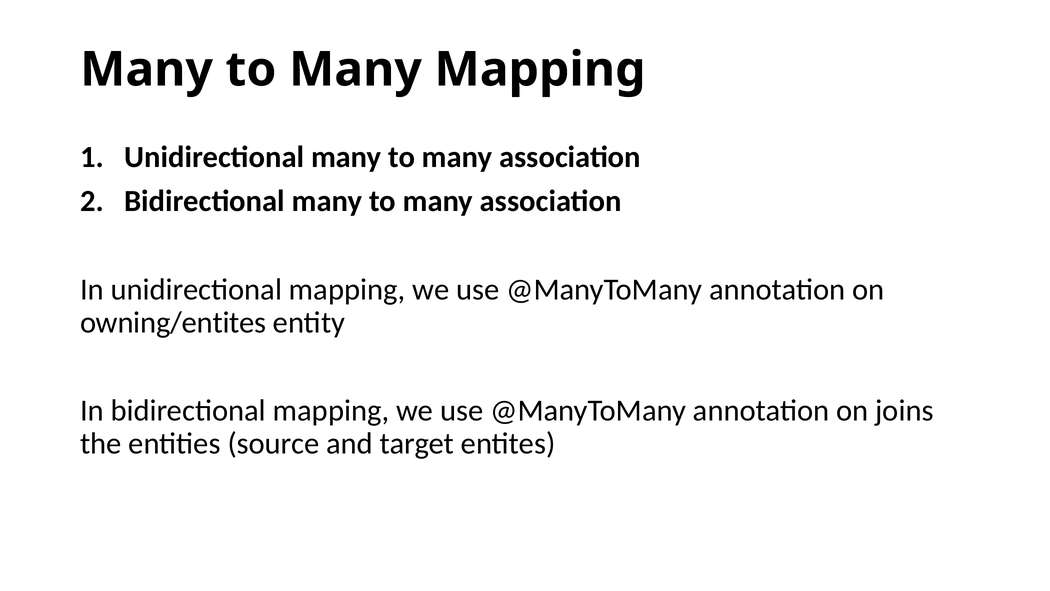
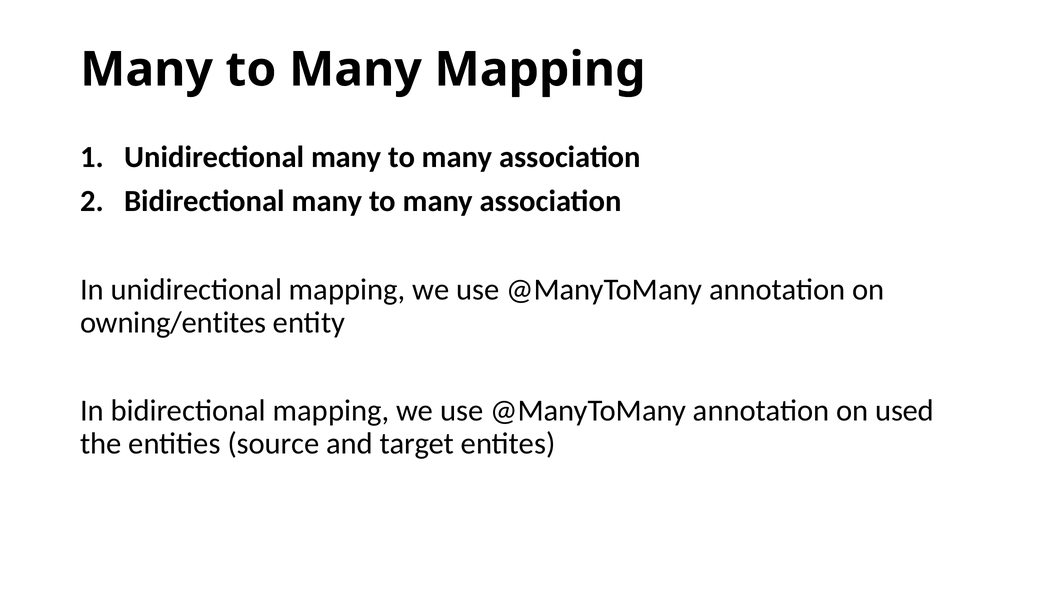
joins: joins -> used (905, 410)
